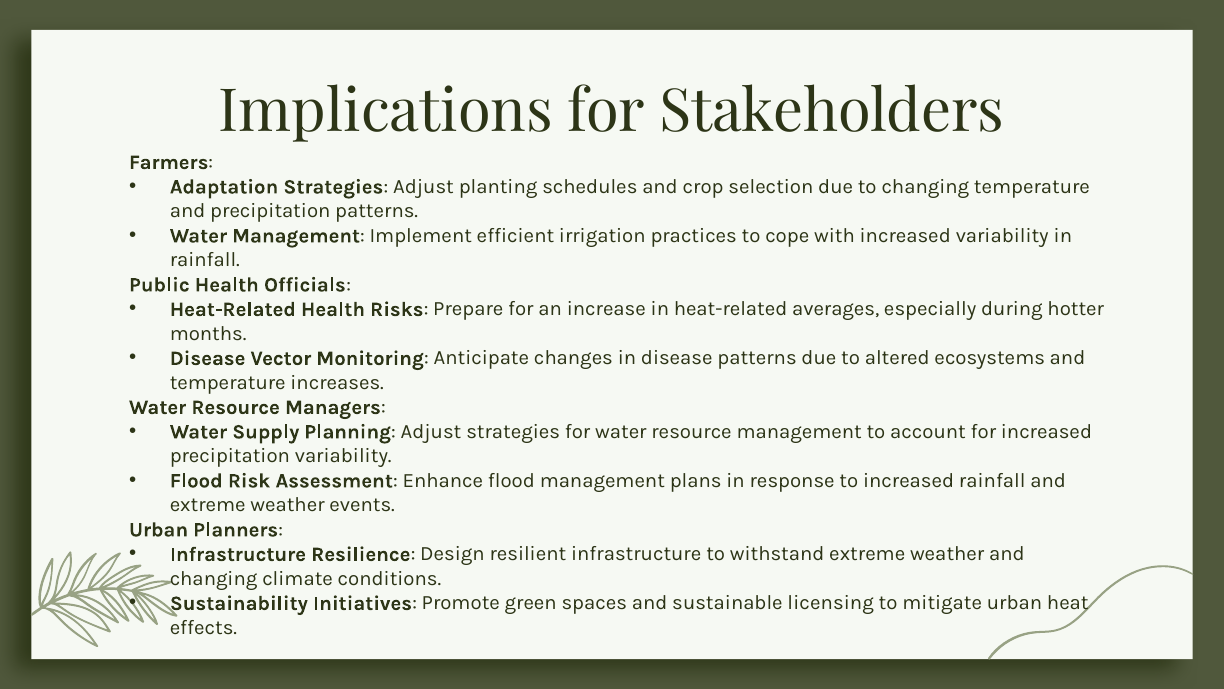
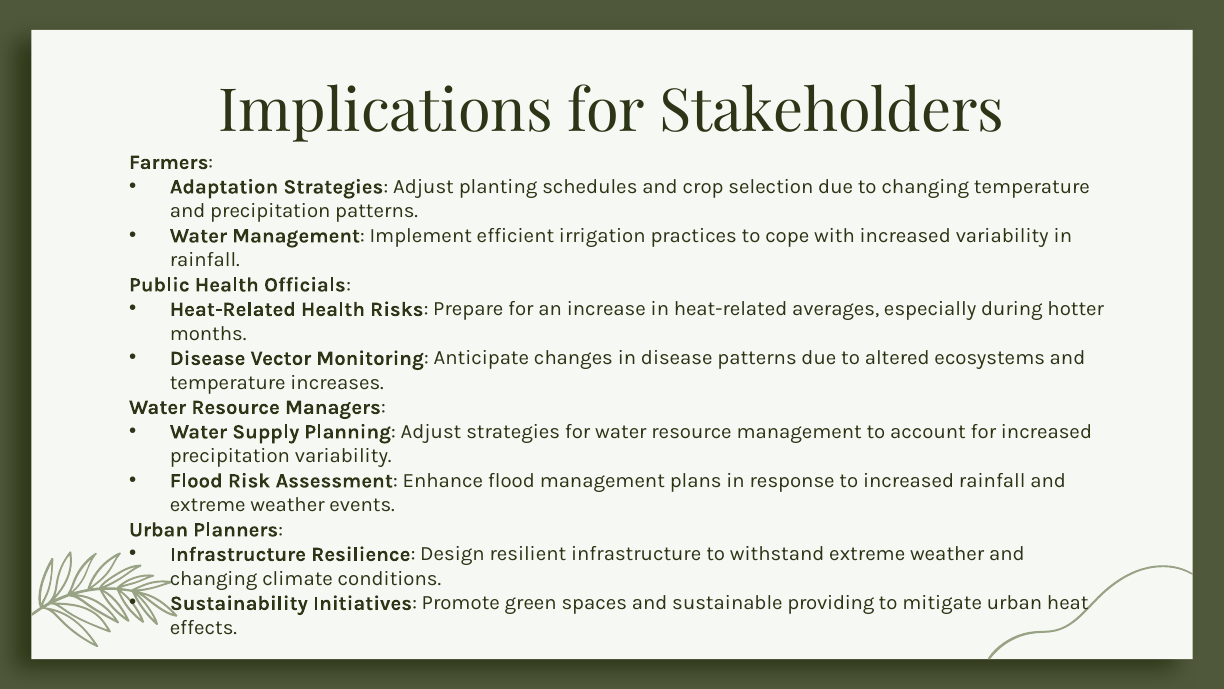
licensing: licensing -> providing (831, 603)
